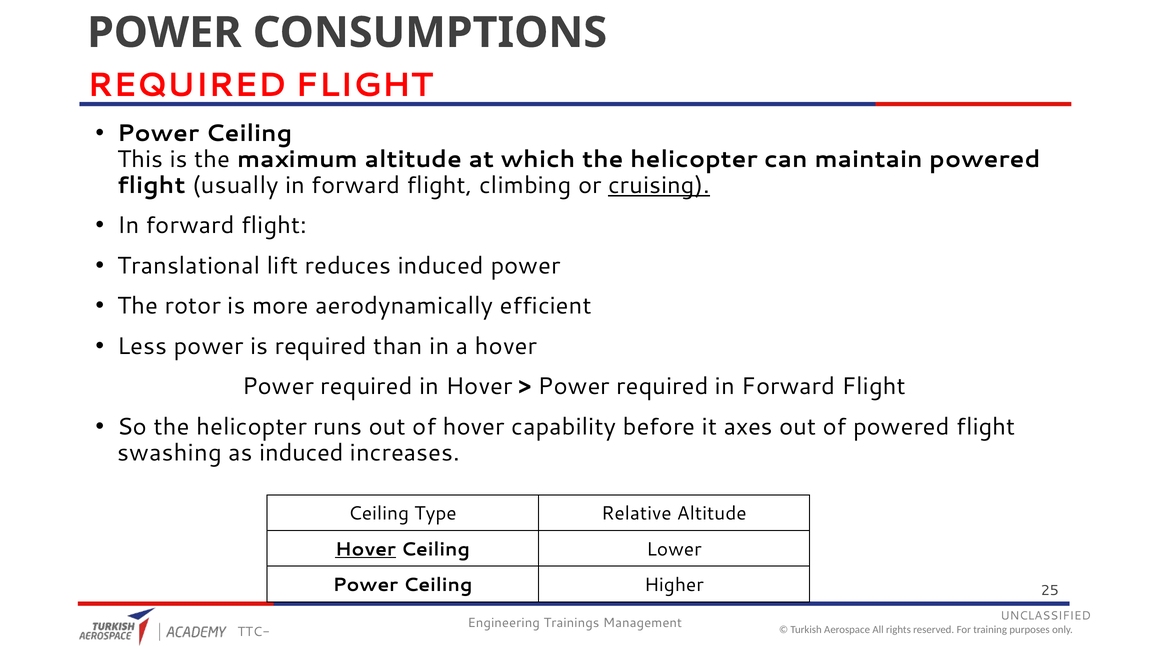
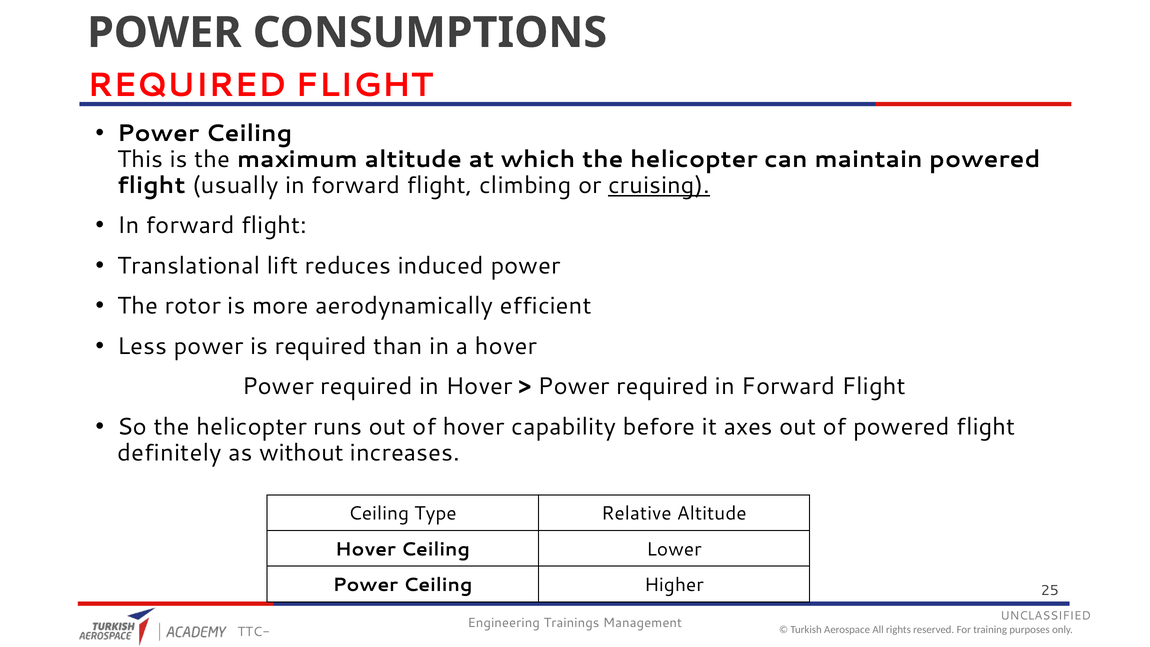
swashing: swashing -> definitely (169, 453)
as induced: induced -> without (301, 453)
Hover underline: present -> none (365, 549)
